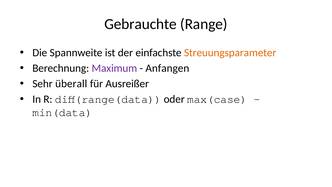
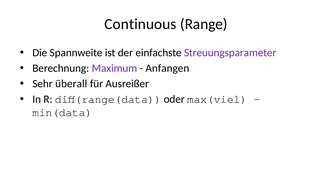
Gebrauchte: Gebrauchte -> Continuous (140, 24)
Streuungsparameter colour: orange -> purple (230, 53)
max(case: max(case -> max(viel (217, 99)
